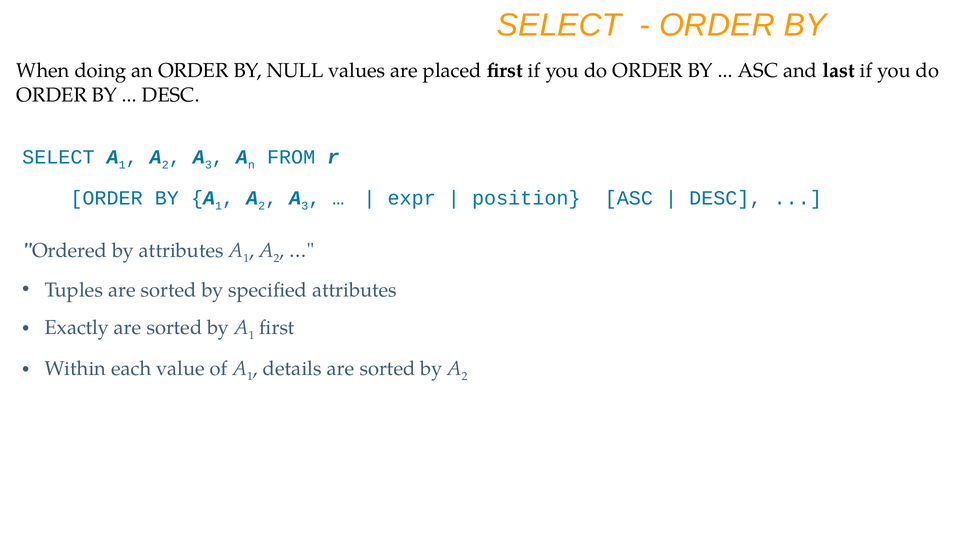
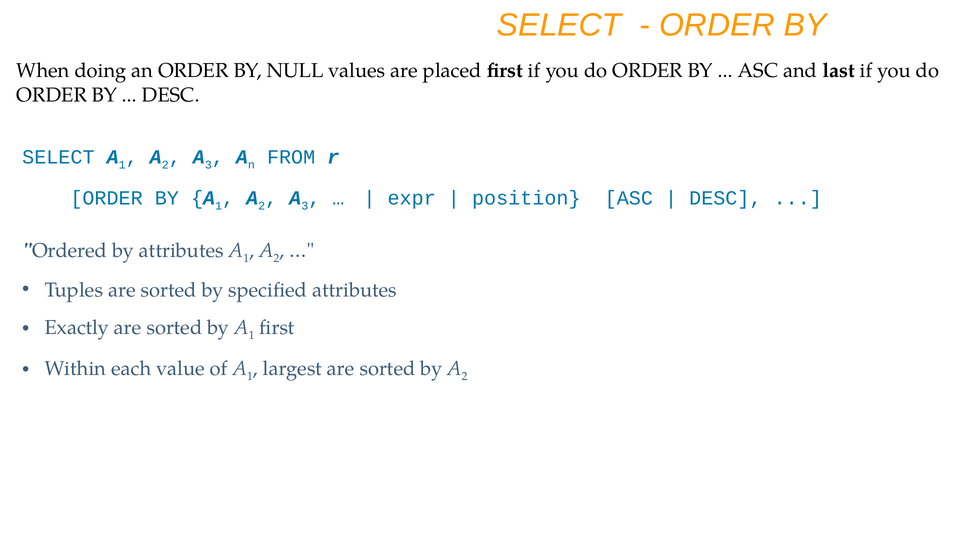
details: details -> largest (292, 369)
